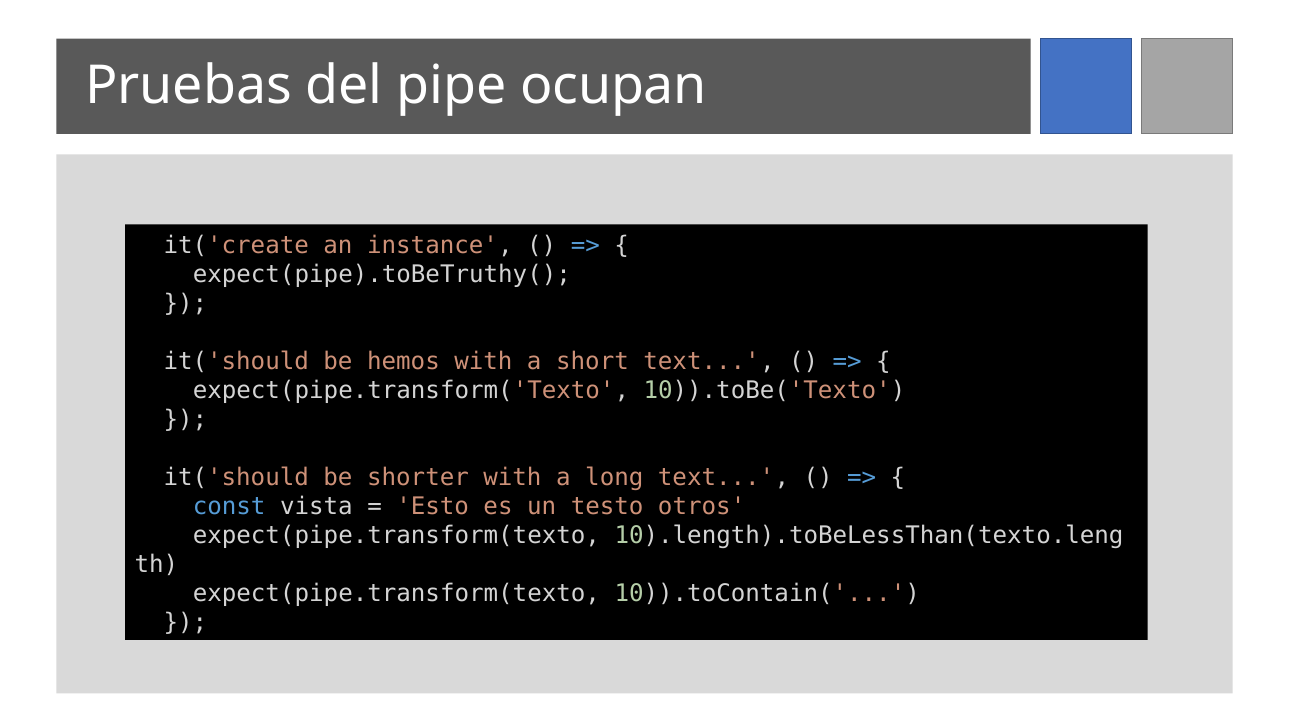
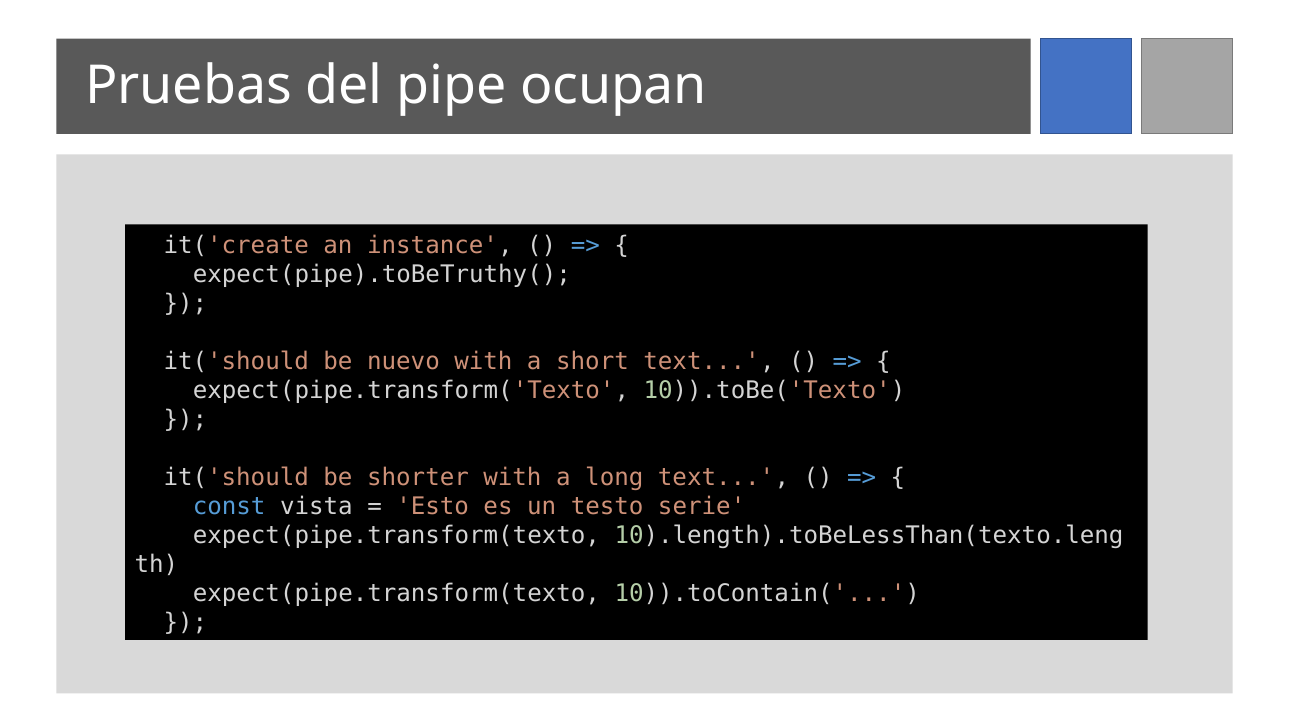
hemos: hemos -> nuevo (403, 361)
otros: otros -> serie (702, 506)
